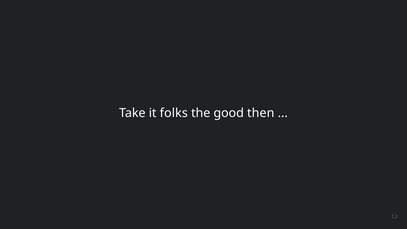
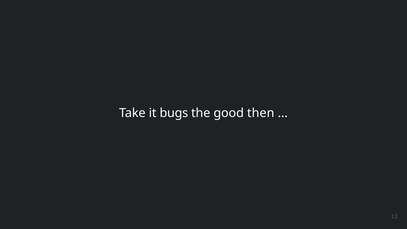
folks: folks -> bugs (174, 113)
